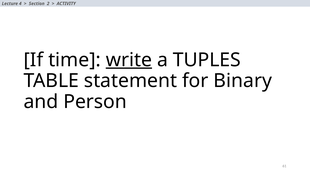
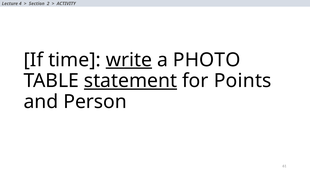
TUPLES: TUPLES -> PHOTO (207, 60)
statement underline: none -> present (131, 81)
Binary: Binary -> Points (243, 81)
